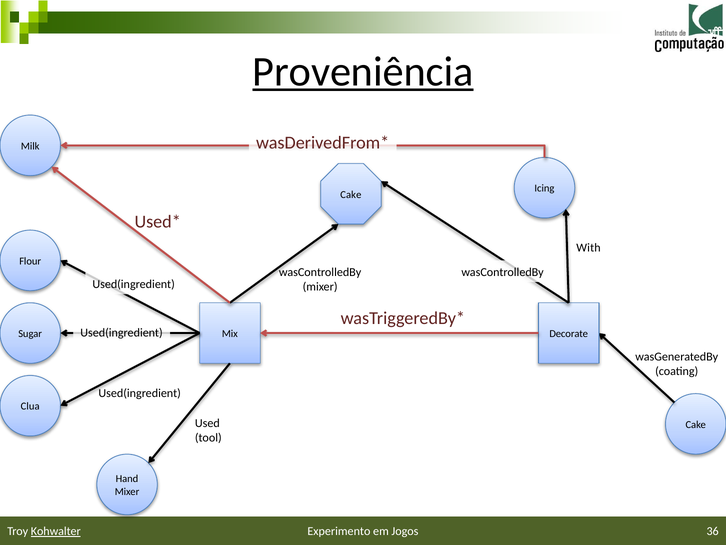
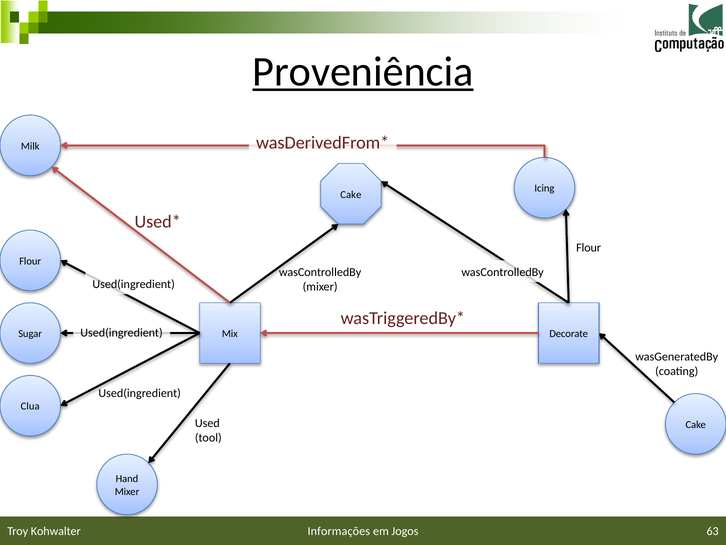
With: With -> Flour (589, 248)
Experimento: Experimento -> Informações (339, 531)
36: 36 -> 63 (713, 531)
Kohwalter underline: present -> none (56, 531)
